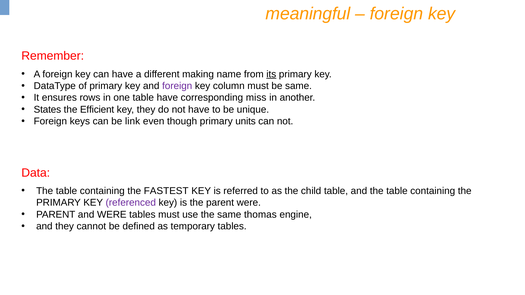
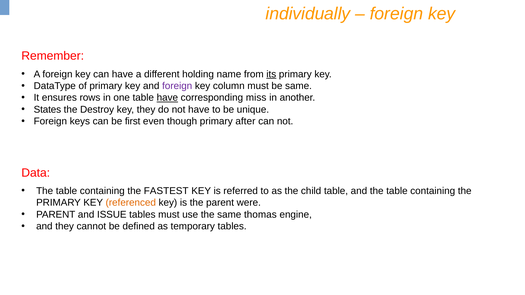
meaningful: meaningful -> individually (308, 14)
making: making -> holding (198, 74)
have underline: none -> present (167, 98)
Efficient: Efficient -> Destroy (97, 110)
link: link -> first (133, 121)
units: units -> after (245, 121)
referenced colour: purple -> orange (131, 203)
and WERE: WERE -> ISSUE (112, 215)
